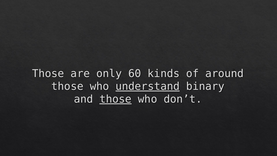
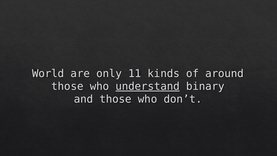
Those: Those -> World (48, 73)
60: 60 -> 11 (135, 73)
those underline: present -> none (116, 99)
